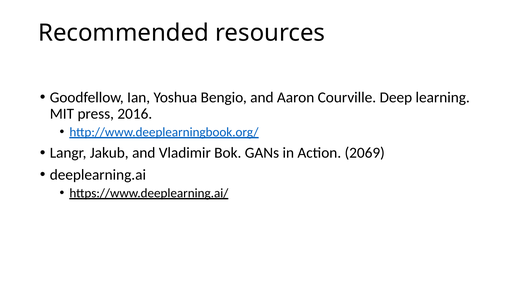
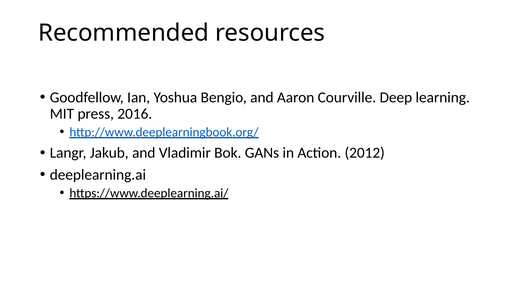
2069: 2069 -> 2012 (365, 153)
